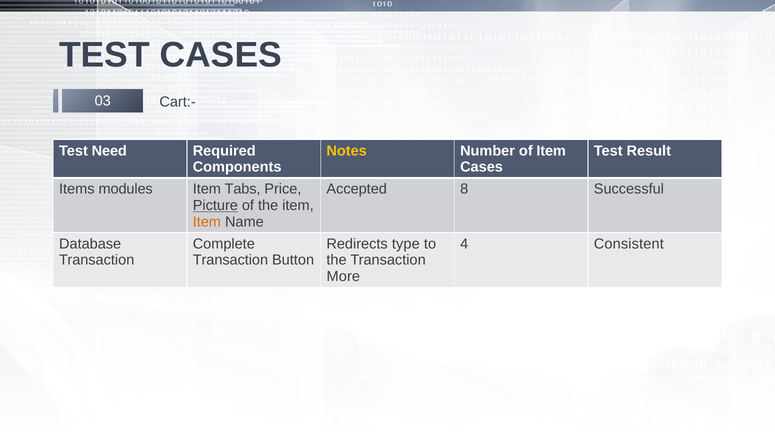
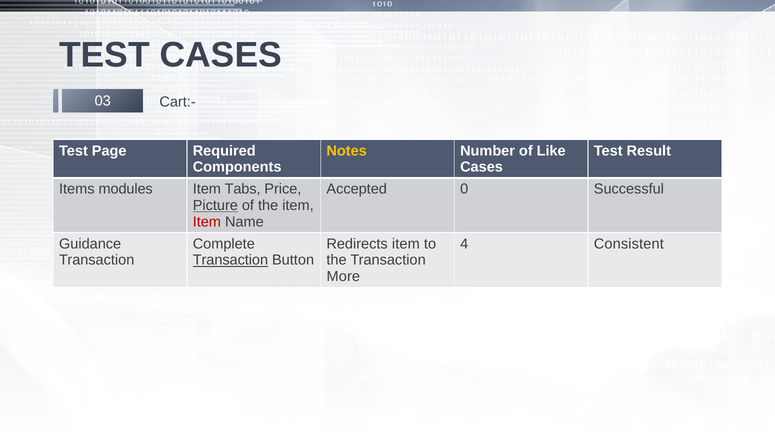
Need: Need -> Page (109, 151)
of Item: Item -> Like (551, 151)
8: 8 -> 0 (464, 189)
Item colour: orange -> red (207, 222)
Database: Database -> Guidance (90, 244)
Redirects type: type -> item (406, 244)
Transaction underline: none -> present (230, 260)
